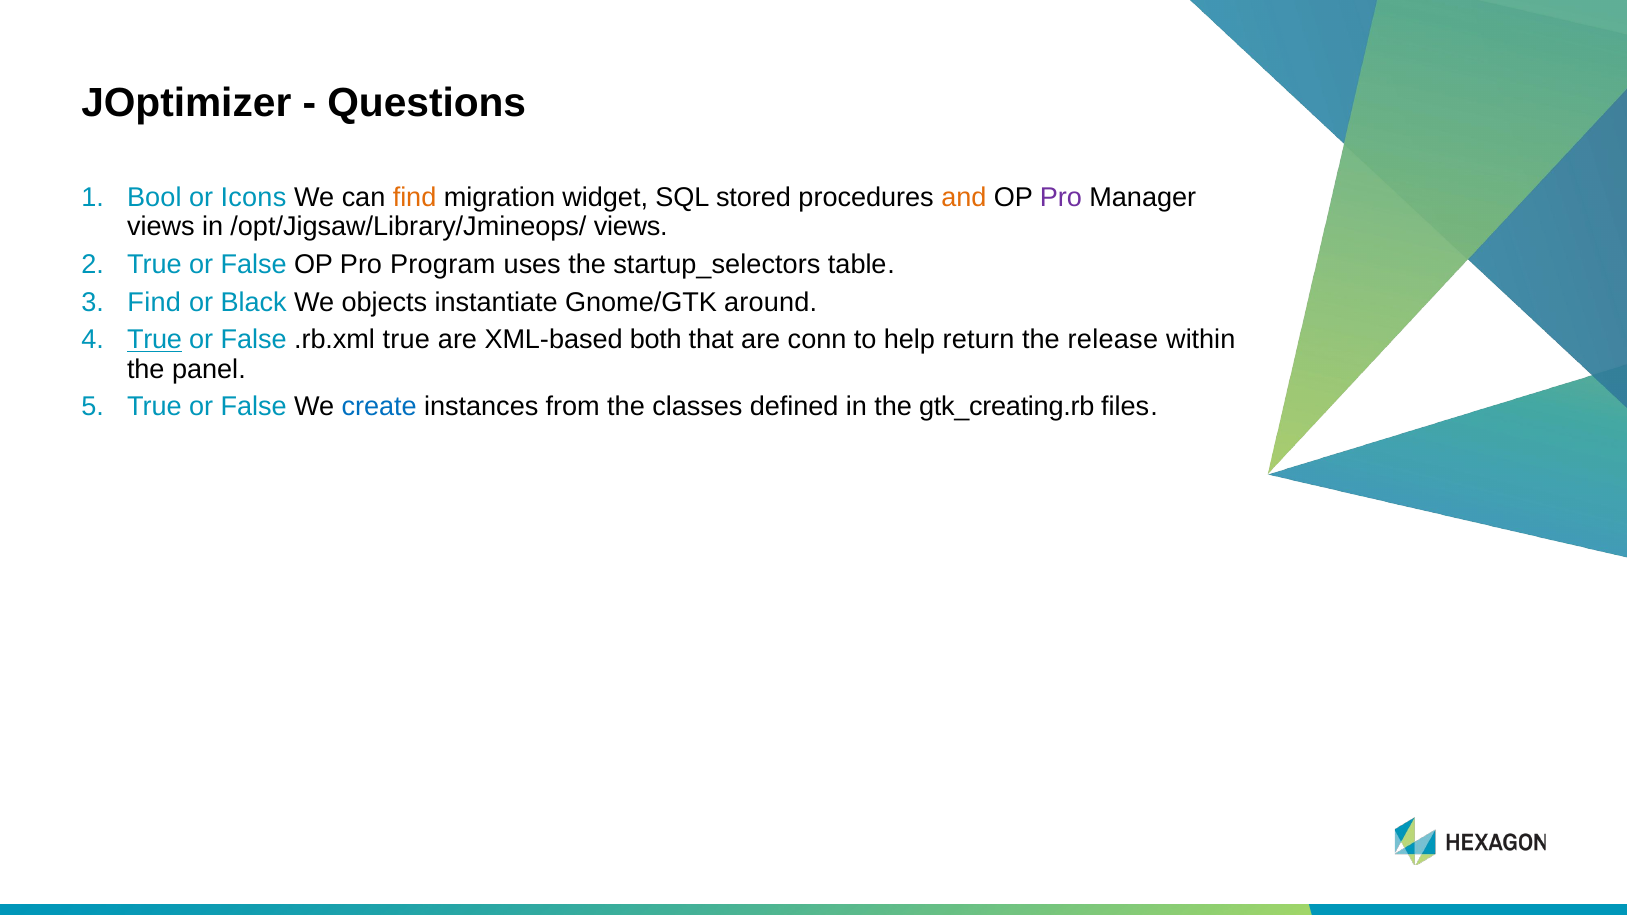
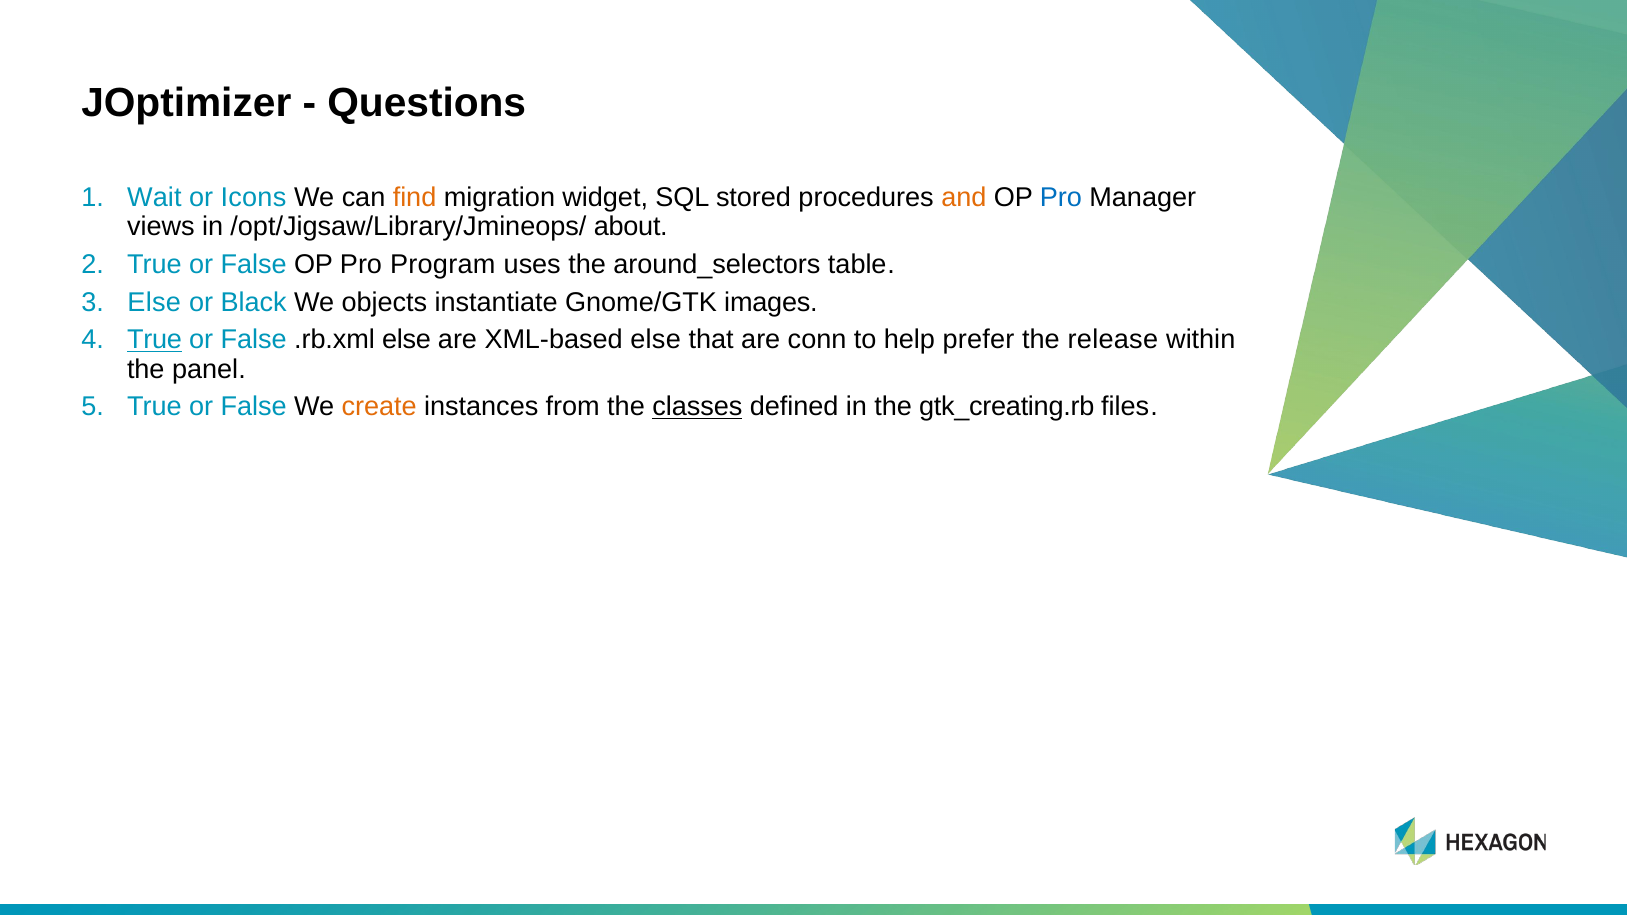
Bool: Bool -> Wait (154, 197)
Pro colour: purple -> blue (1061, 197)
/opt/Jigsaw/Library/Jmineops/ views: views -> about (631, 227)
startup_selectors: startup_selectors -> around_selectors (717, 264)
Find: Find -> Else (154, 302)
around: around -> images (771, 302)
.rb.xml true: true -> else (407, 340)
XML-based both: both -> else (656, 340)
return: return -> prefer (978, 340)
create colour: blue -> orange (379, 407)
classes underline: none -> present (697, 407)
